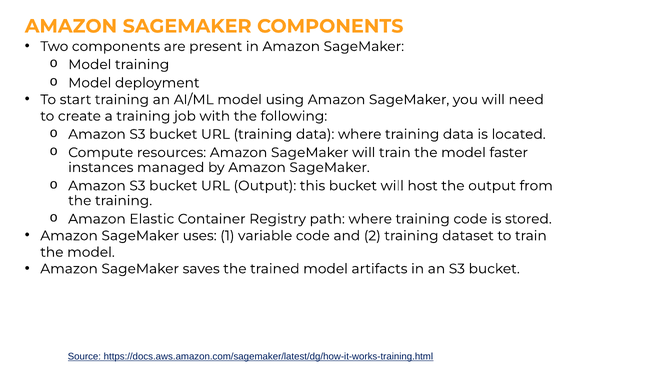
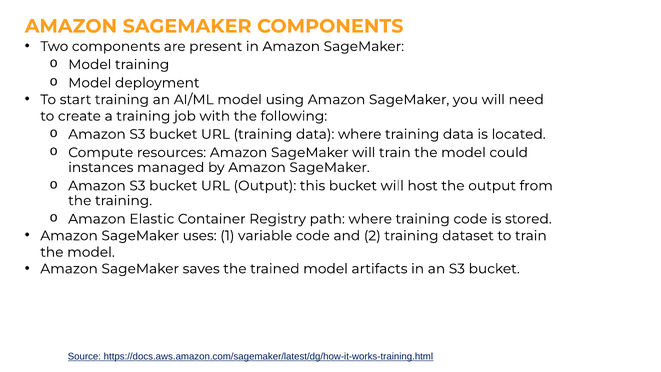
faster: faster -> could (509, 152)
